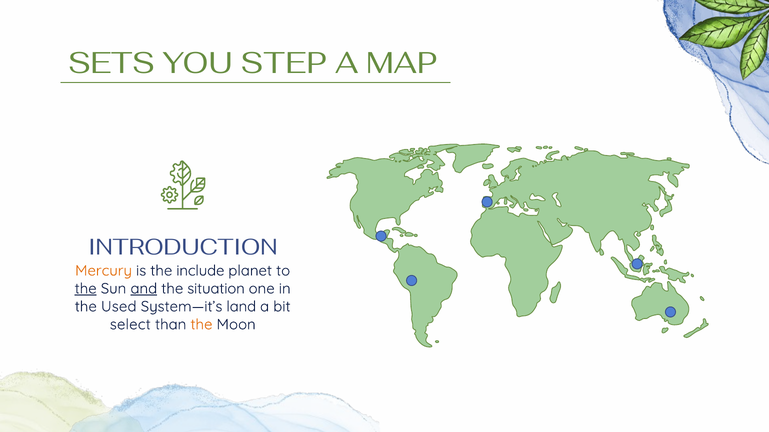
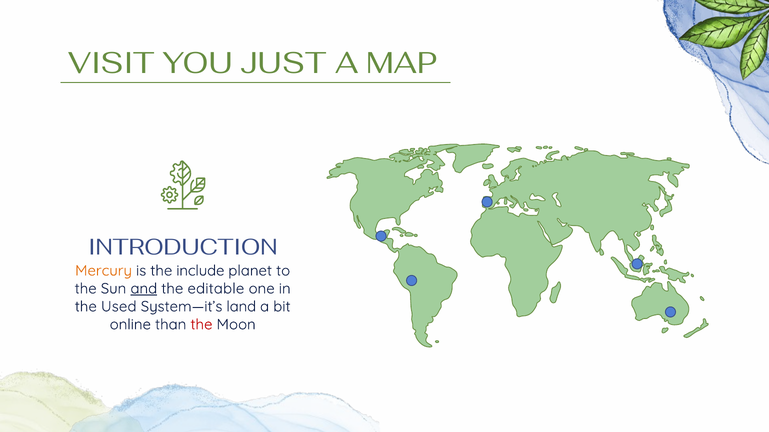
SETS: SETS -> VISIT (112, 64)
STEP: STEP -> JUST (284, 64)
the underline: present -> none (86, 289)
situation: situation -> editable (216, 289)
select: select -> online (130, 325)
the colour: orange -> red (201, 325)
